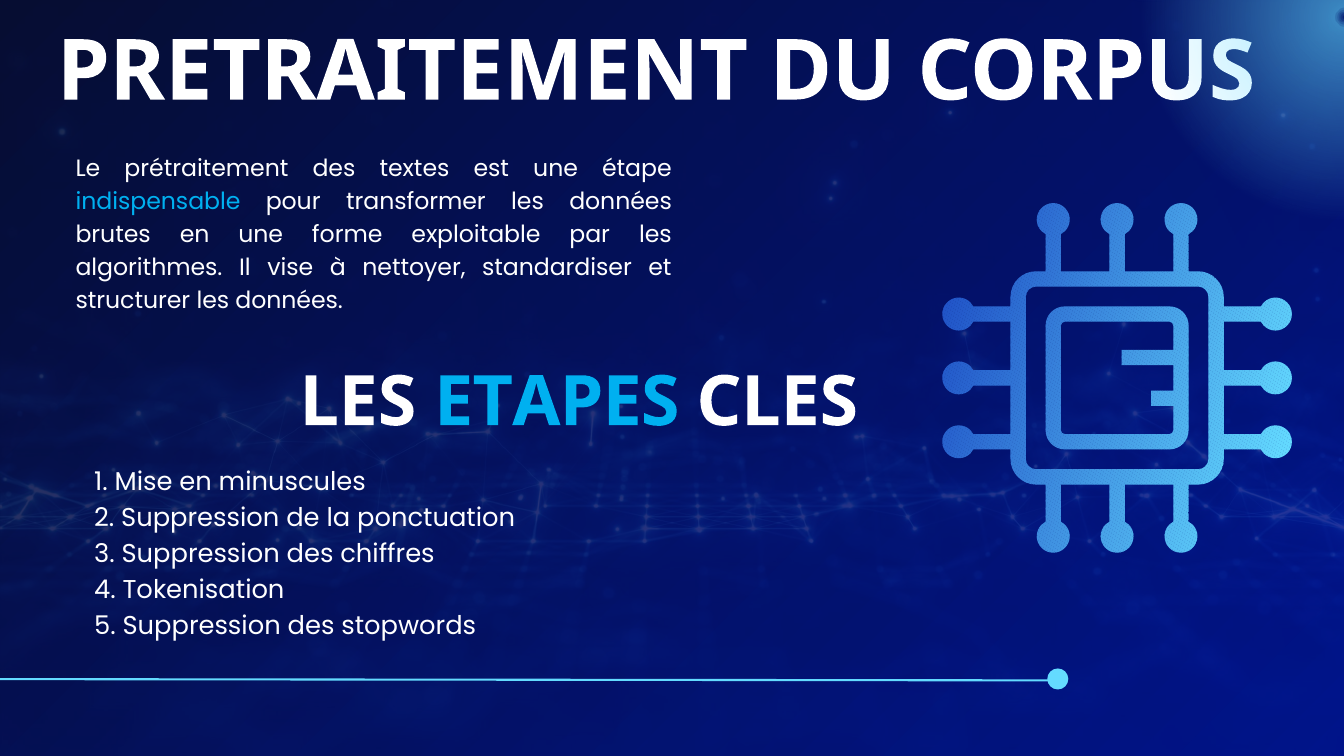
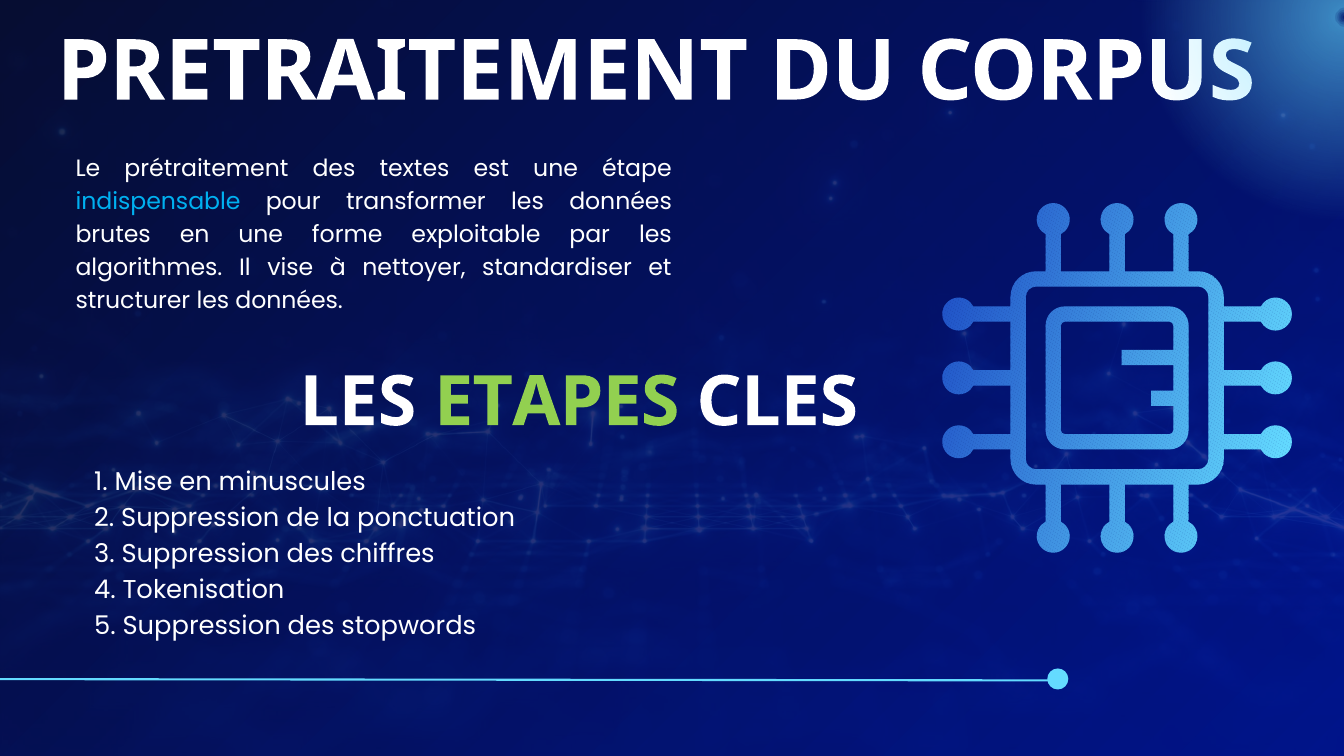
ETAPES colour: light blue -> light green (557, 402)
